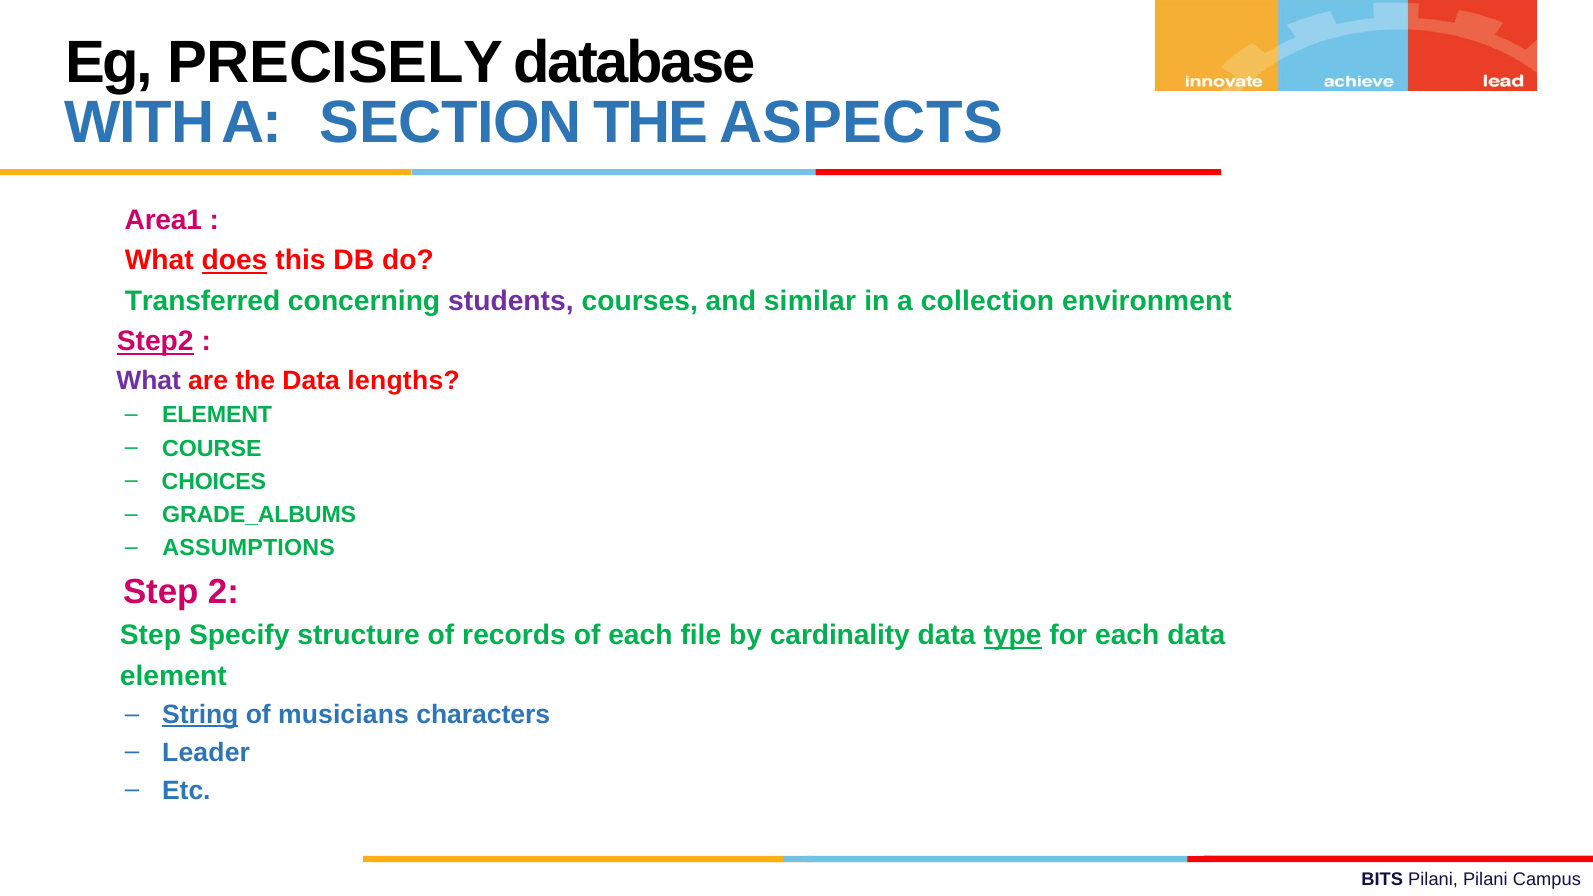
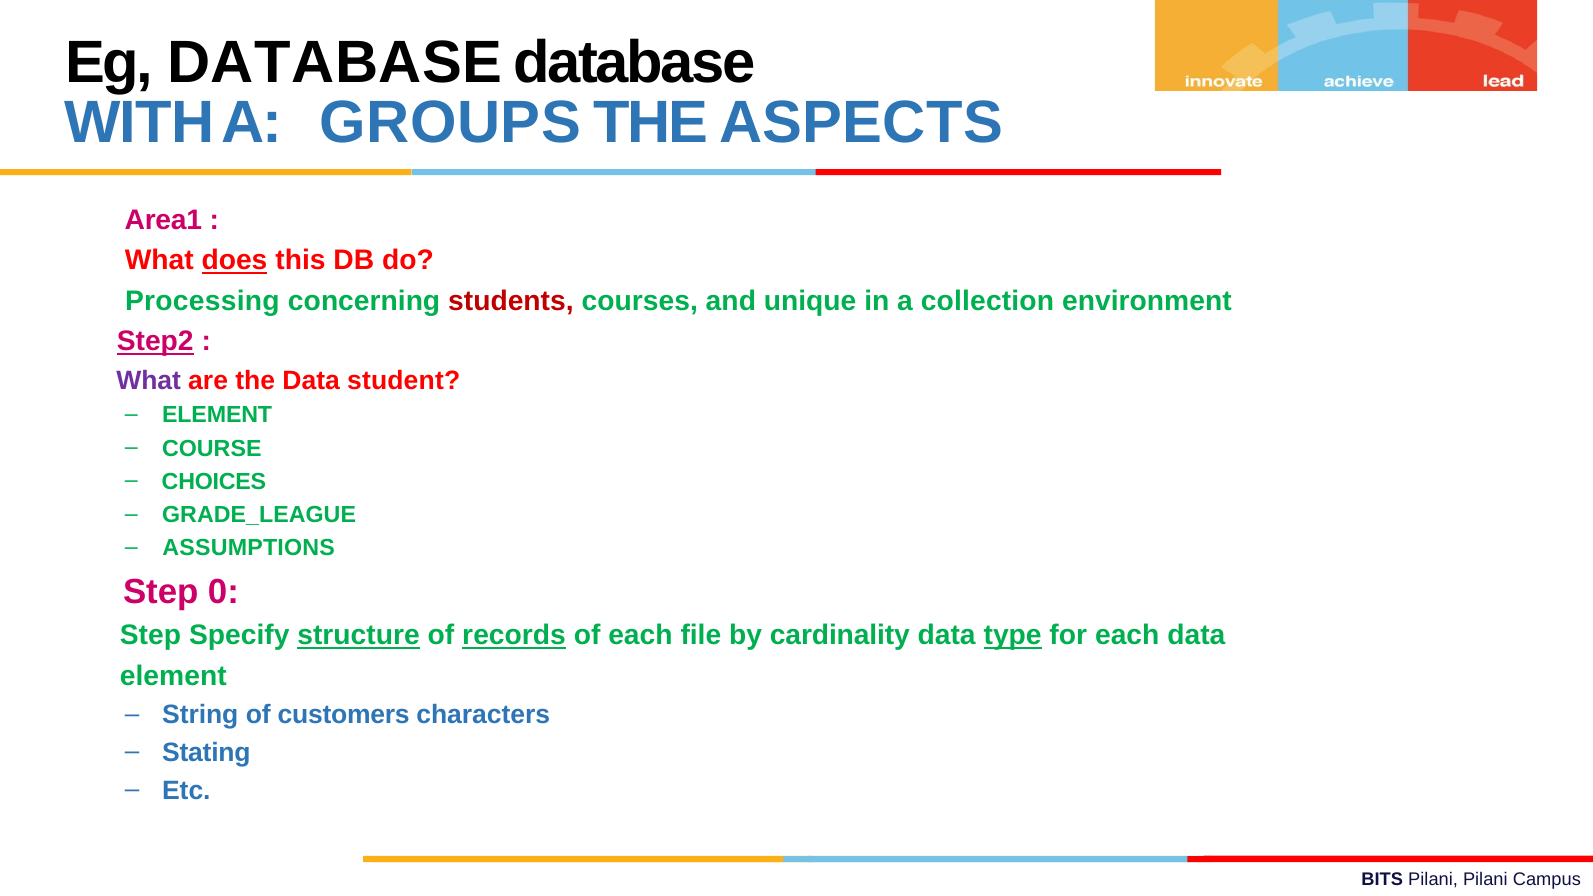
Eg PRECISELY: PRECISELY -> DATABASE (335, 63)
SECTION: SECTION -> GROUPS (450, 123)
Transferred: Transferred -> Processing (202, 301)
students colour: purple -> red (511, 301)
similar: similar -> unique (810, 301)
lengths: lengths -> student (404, 380)
GRADE_ALBUMS: GRADE_ALBUMS -> GRADE_LEAGUE (259, 515)
2: 2 -> 0 (223, 592)
structure underline: none -> present (359, 636)
records underline: none -> present (514, 636)
String underline: present -> none (200, 715)
musicians: musicians -> customers (344, 715)
Leader: Leader -> Stating (206, 753)
